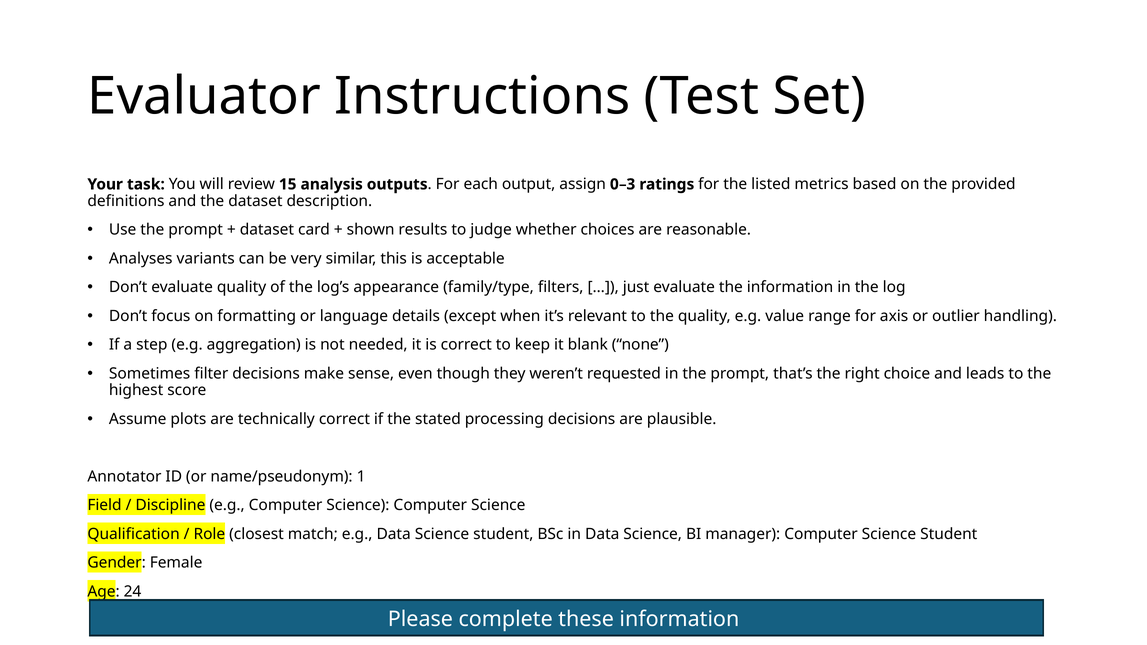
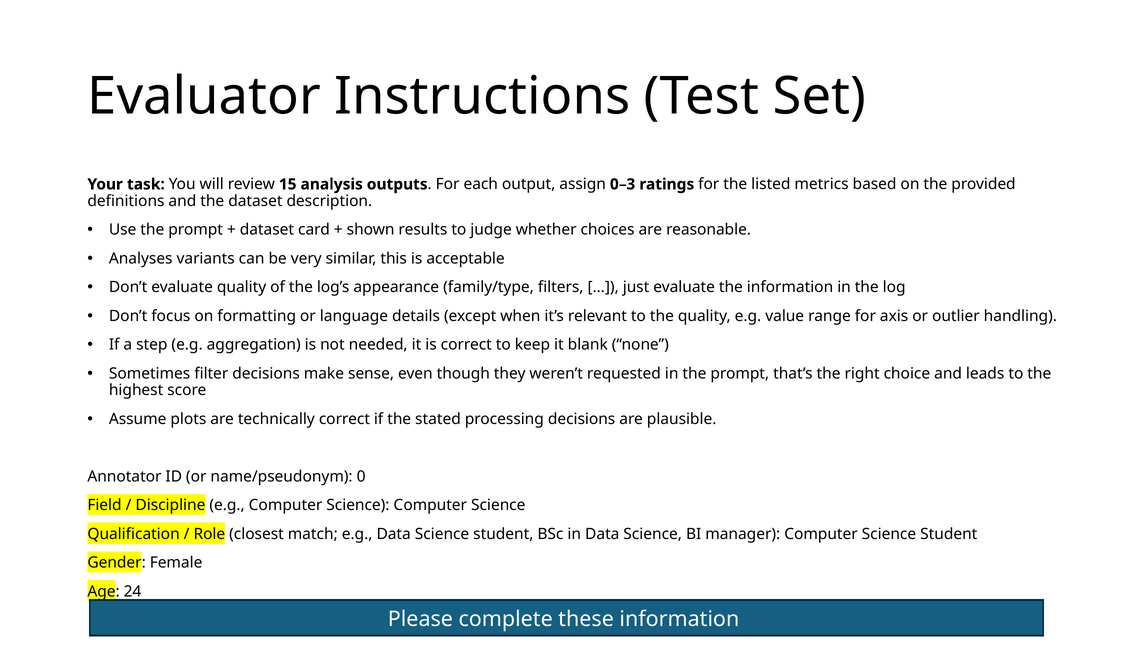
1: 1 -> 0 (361, 477)
